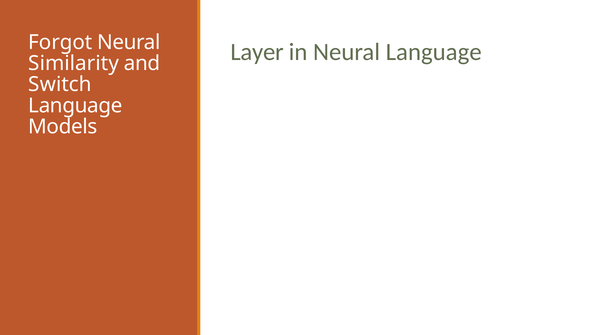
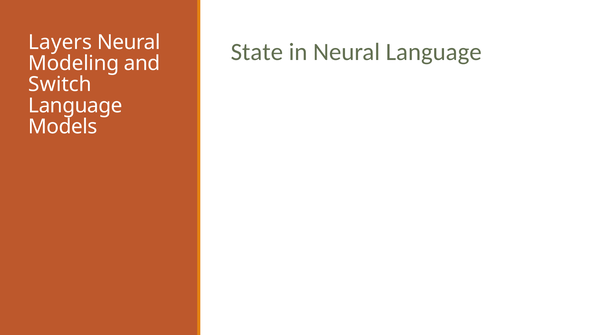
Forgot: Forgot -> Layers (60, 42)
Layer: Layer -> State (257, 52)
Similarity: Similarity -> Modeling (74, 63)
